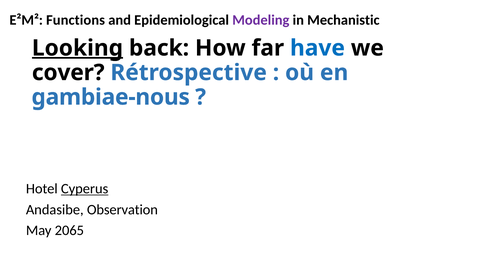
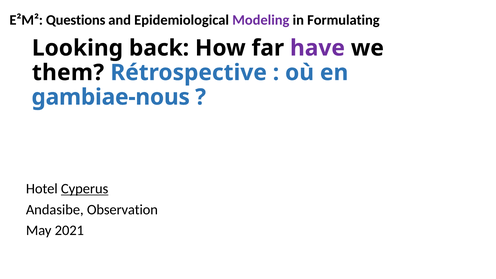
Functions: Functions -> Questions (76, 20)
Mechanistic: Mechanistic -> Formulating (343, 20)
Looking underline: present -> none (77, 48)
have colour: blue -> purple (317, 48)
cover: cover -> them (68, 73)
2065: 2065 -> 2021 (69, 230)
